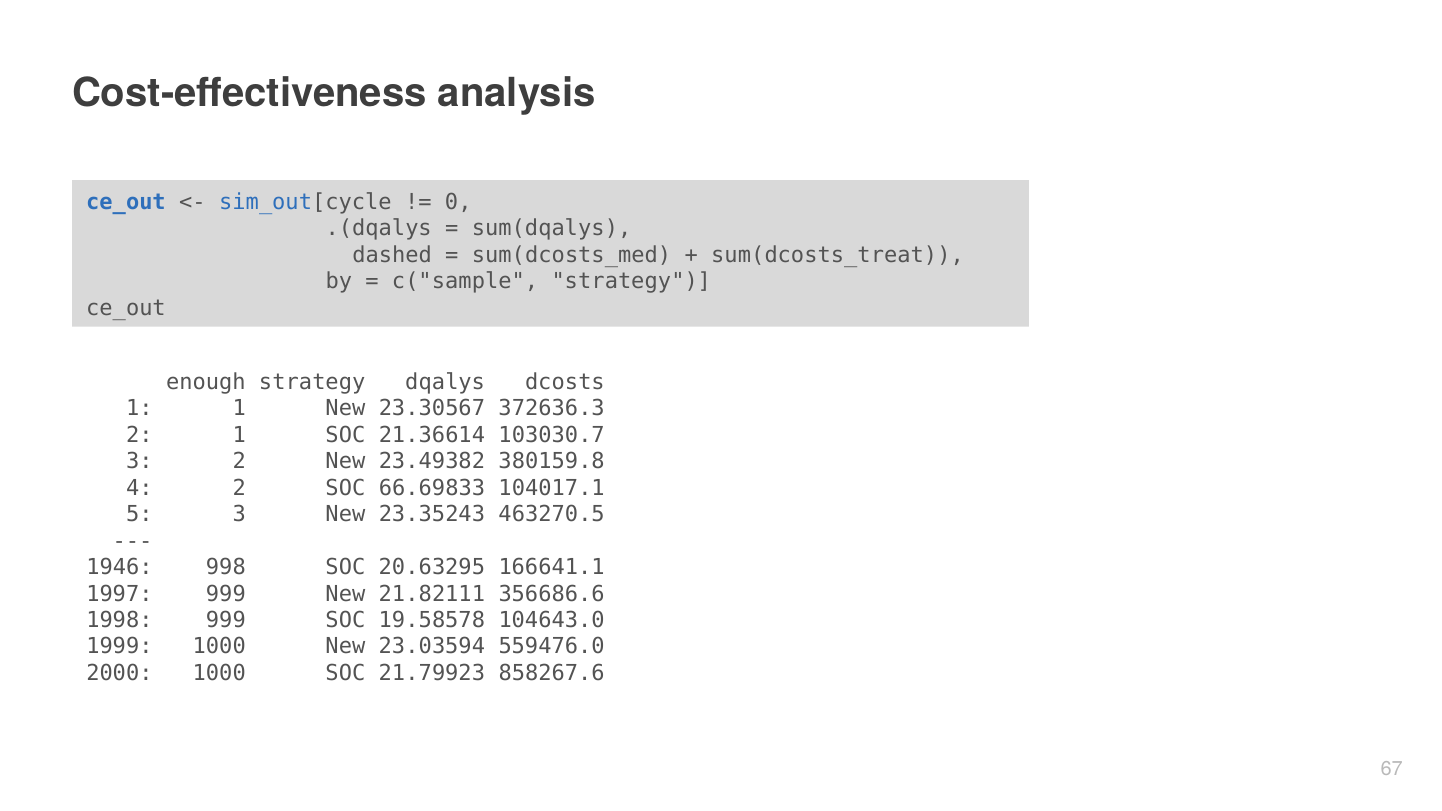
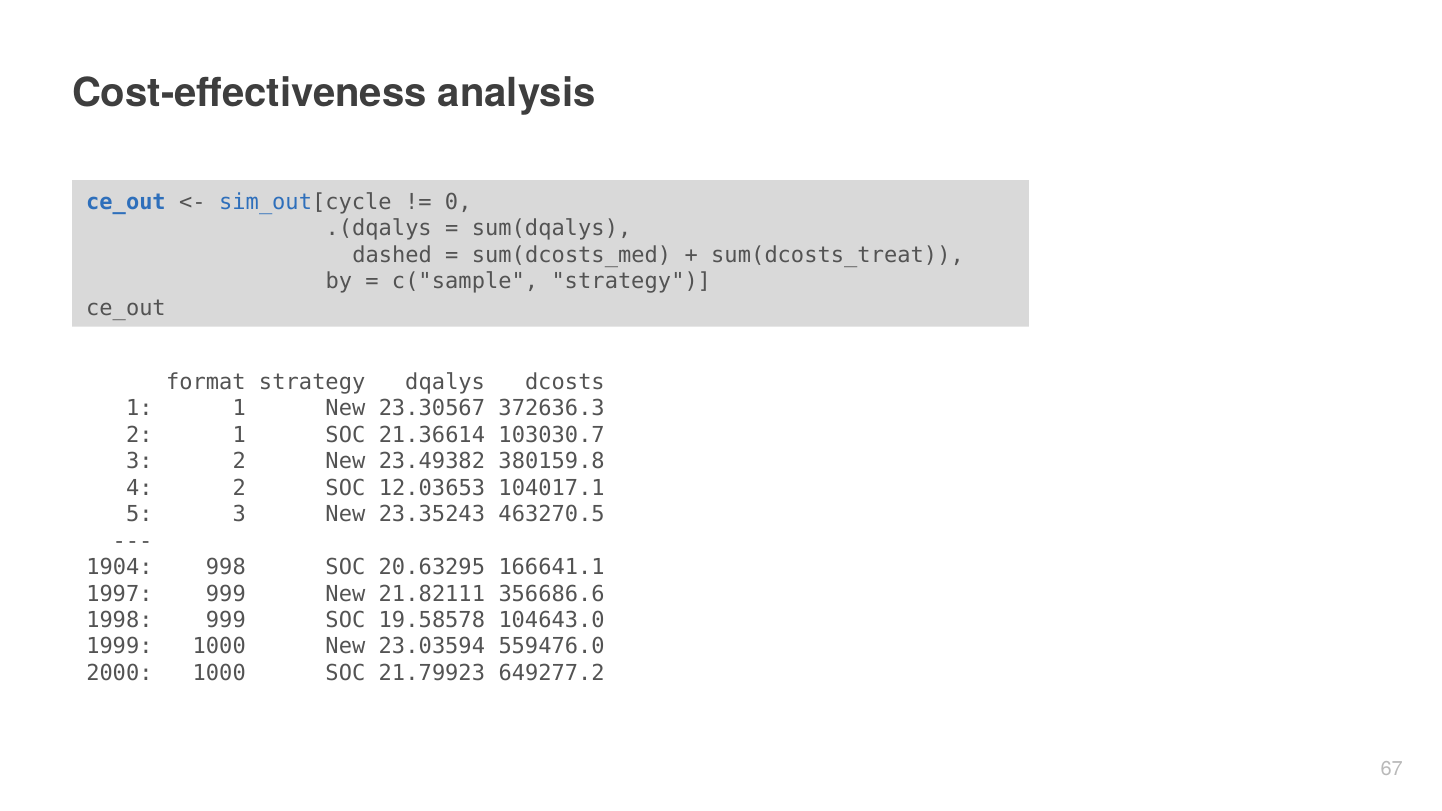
enough: enough -> format (206, 382)
66.69833: 66.69833 -> 12.03653 (432, 488)
1946: 1946 -> 1904 (119, 567)
858267.6: 858267.6 -> 649277.2 (552, 673)
